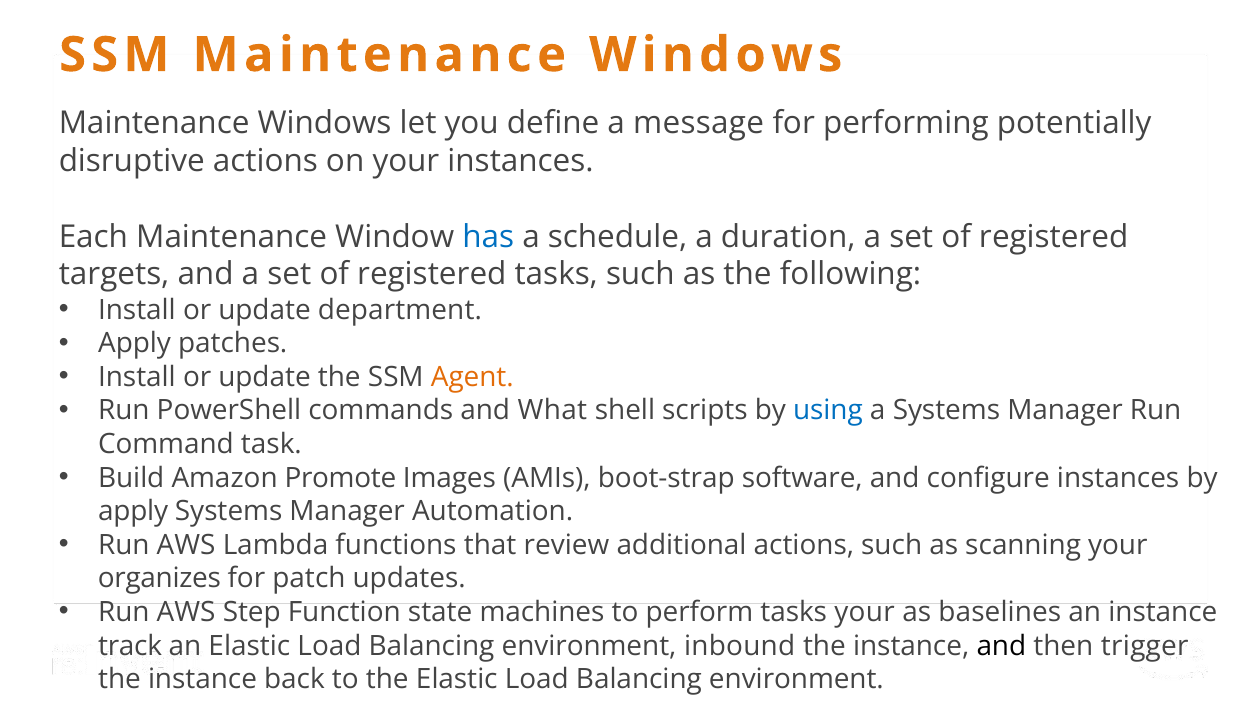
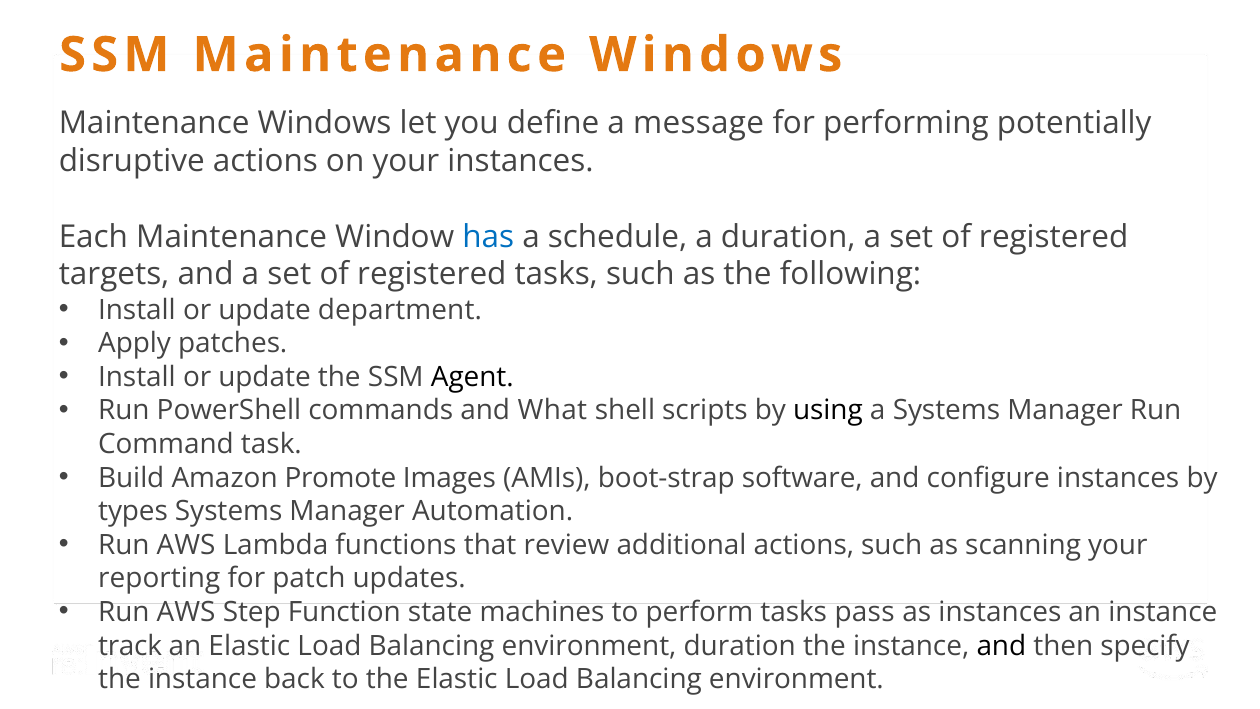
Agent colour: orange -> black (472, 377)
using colour: blue -> black (828, 411)
apply: apply -> types (133, 511)
organizes: organizes -> reporting (159, 579)
tasks your: your -> pass (865, 612)
as baselines: baselines -> instances (1000, 612)
environment inbound: inbound -> duration (740, 646)
trigger: trigger -> specify (1145, 646)
